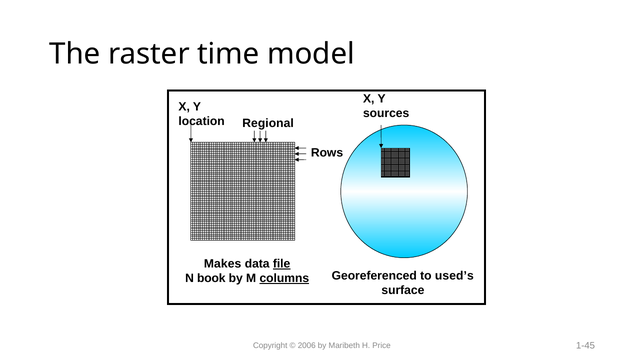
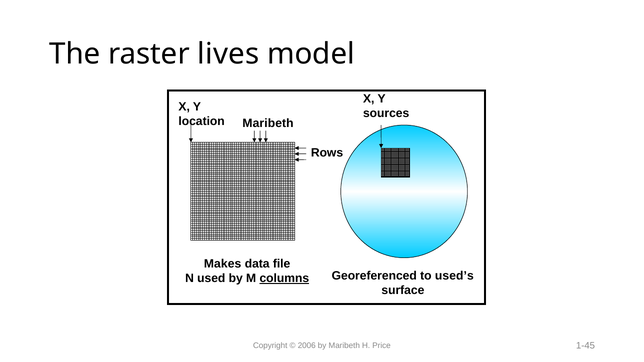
time: time -> lives (228, 54)
Regional: Regional -> Maribeth (268, 123)
file underline: present -> none (282, 264)
book: book -> used (211, 279)
